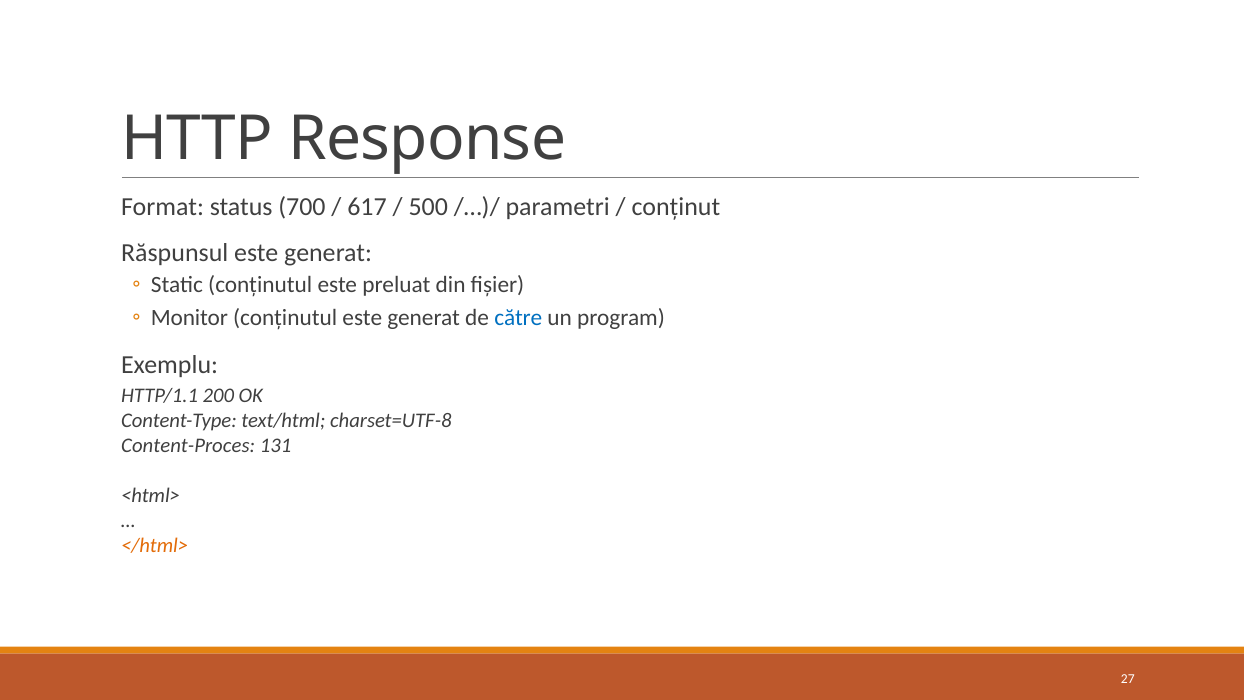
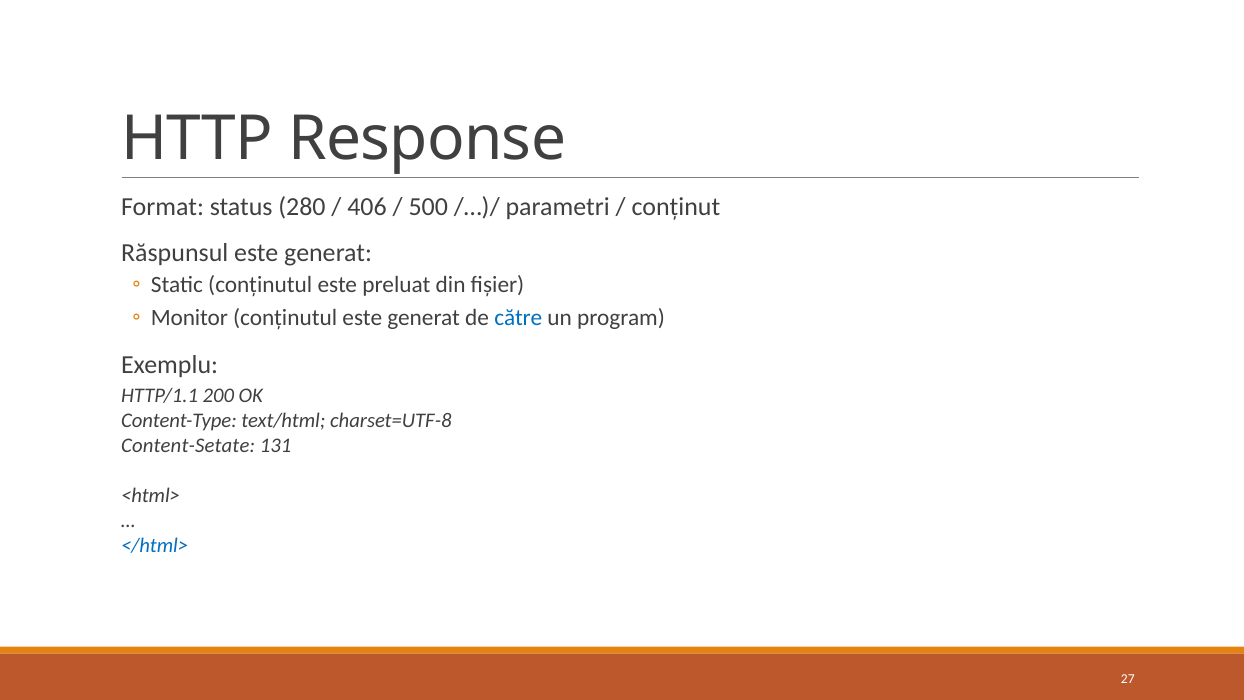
700: 700 -> 280 (302, 207)
617: 617 -> 406 (367, 207)
Content-Proces: Content-Proces -> Content-Setate (188, 446)
</html> colour: orange -> blue (155, 545)
